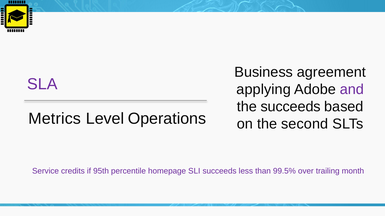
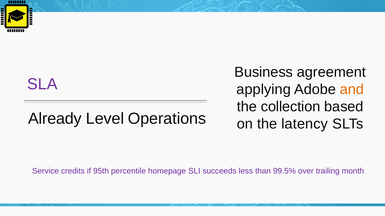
and colour: purple -> orange (352, 90)
the succeeds: succeeds -> collection (291, 107)
Metrics: Metrics -> Already (55, 119)
second: second -> latency (305, 124)
